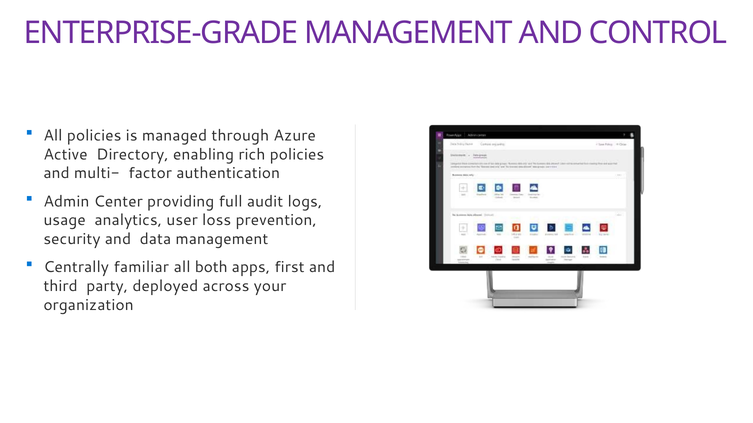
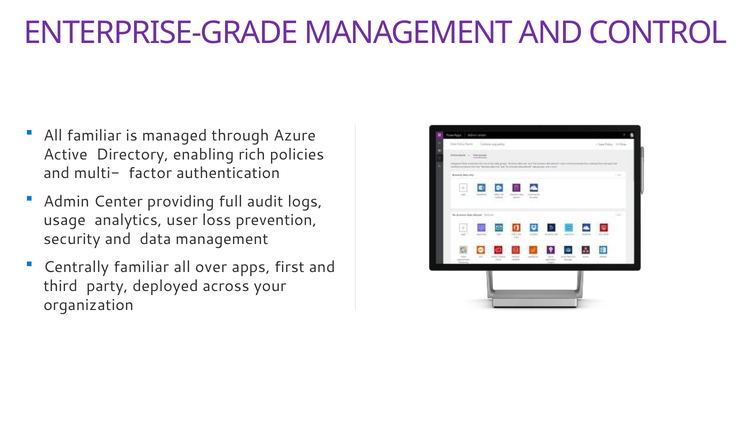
All policies: policies -> familiar (94, 136)
both: both -> over (211, 268)
